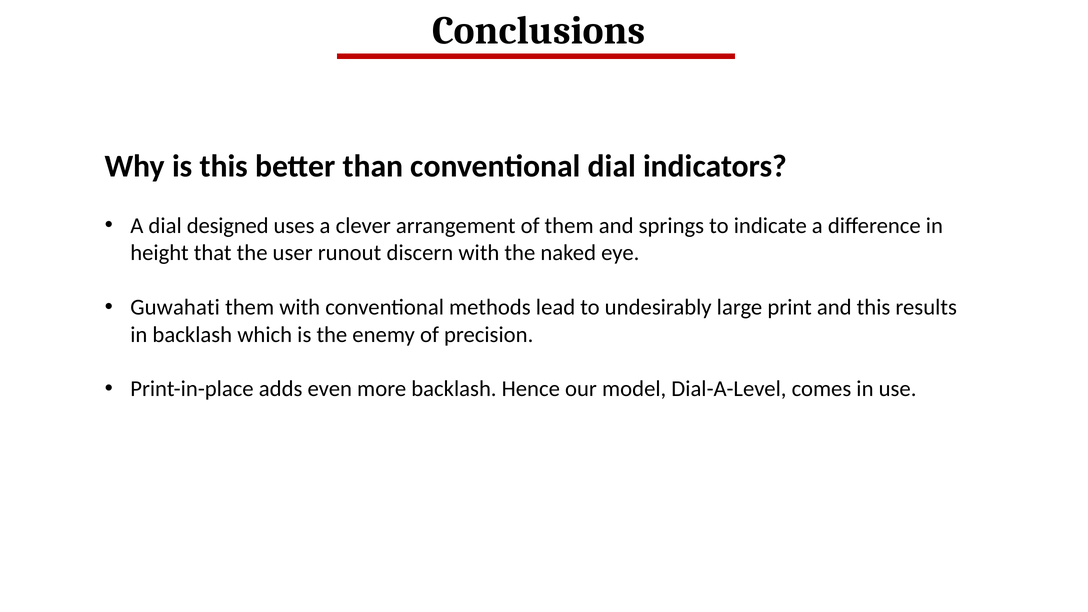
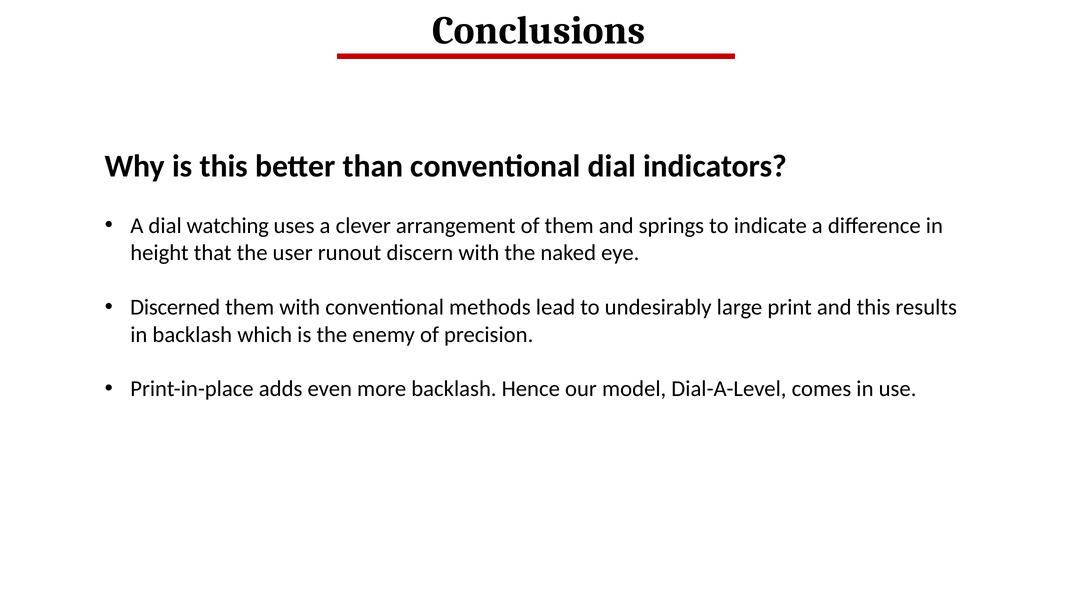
designed: designed -> watching (228, 226)
Guwahati: Guwahati -> Discerned (175, 307)
